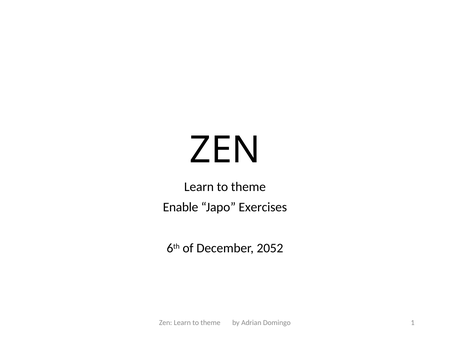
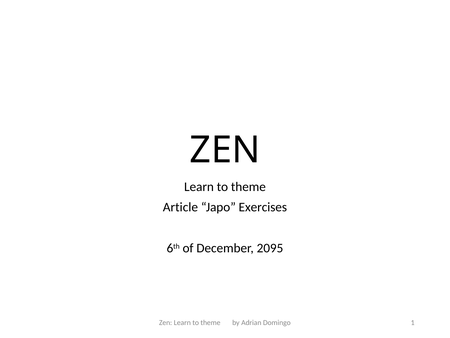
Enable: Enable -> Article (180, 207)
2052: 2052 -> 2095 (270, 248)
